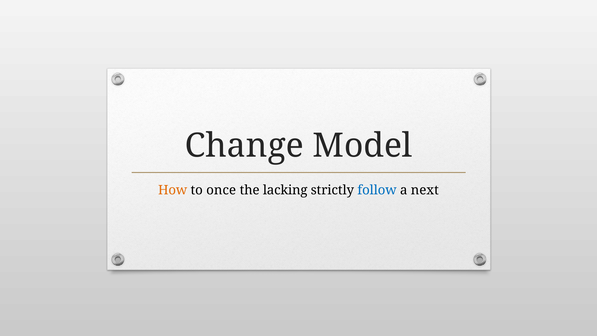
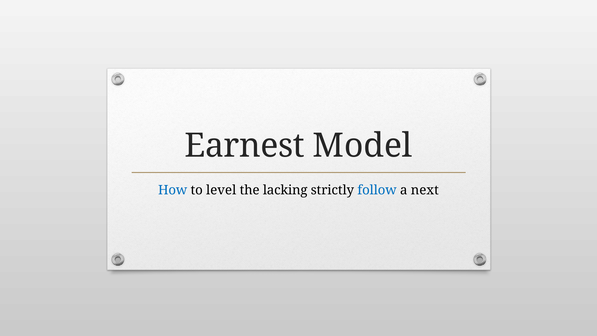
Change: Change -> Earnest (245, 146)
How colour: orange -> blue (173, 190)
once: once -> level (221, 190)
